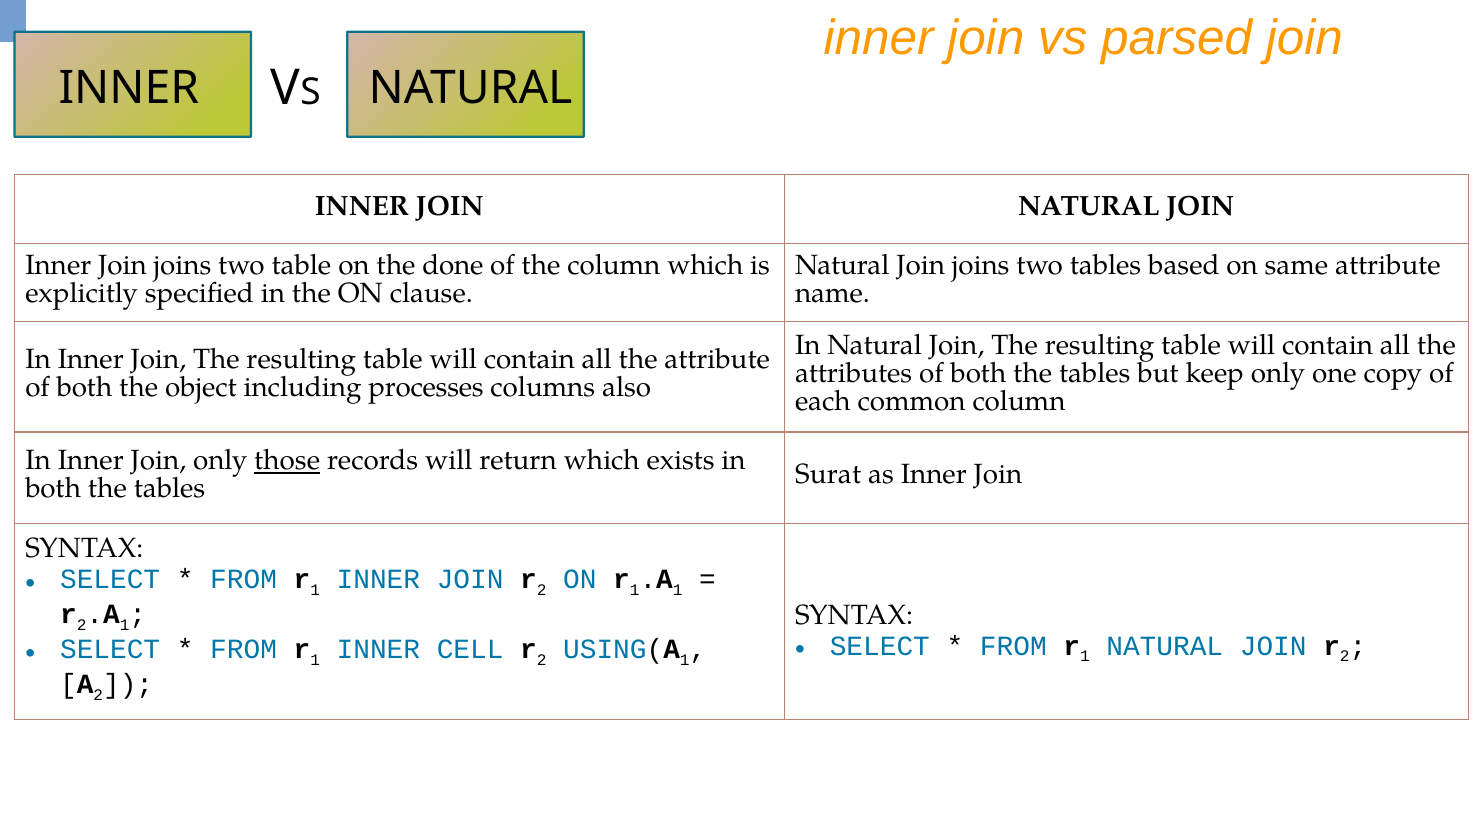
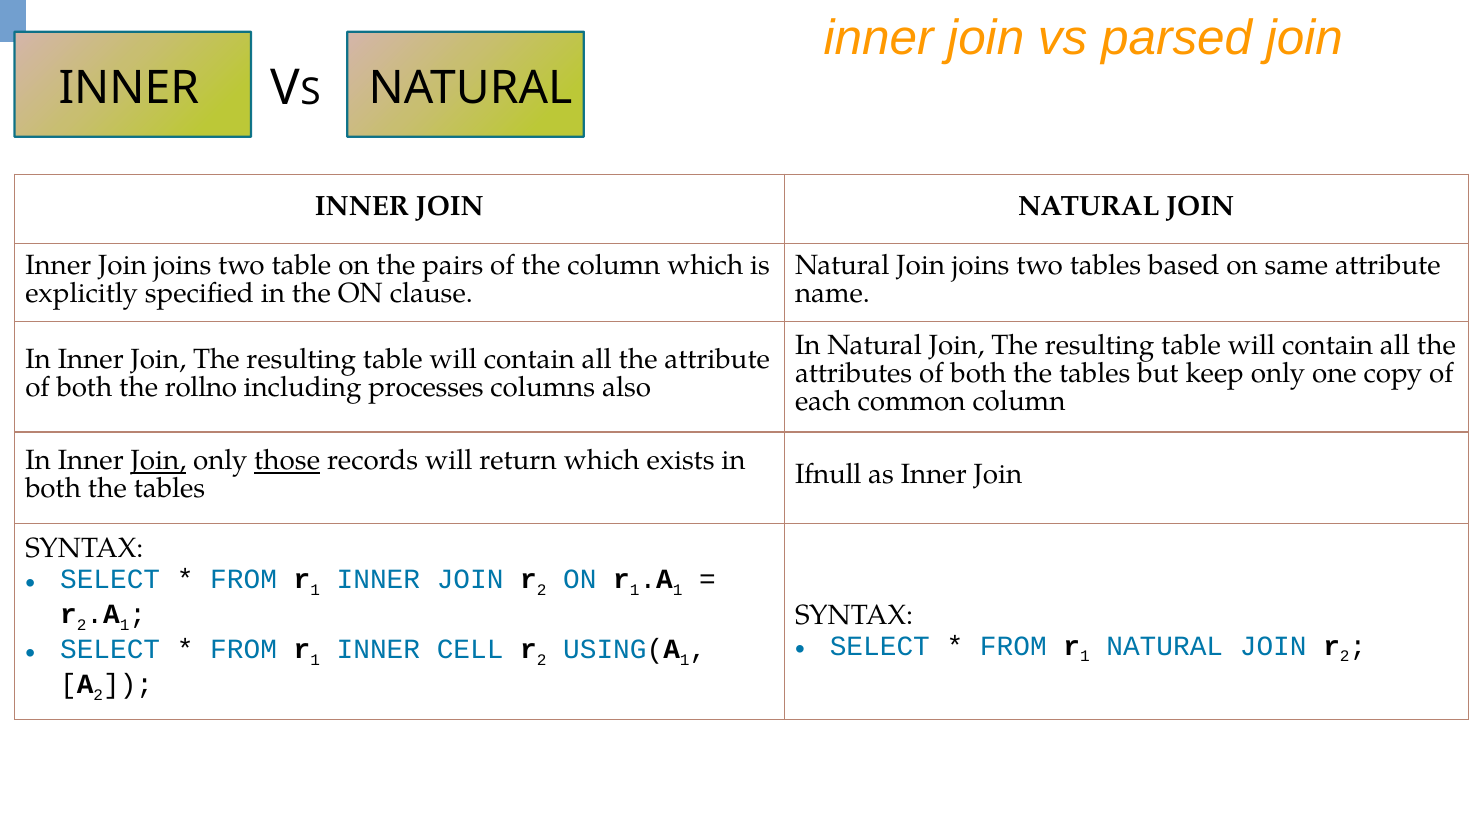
done: done -> pairs (453, 265)
object: object -> rollno (201, 388)
Join underline: none -> present (158, 461)
Surat: Surat -> Ifnull (828, 475)
